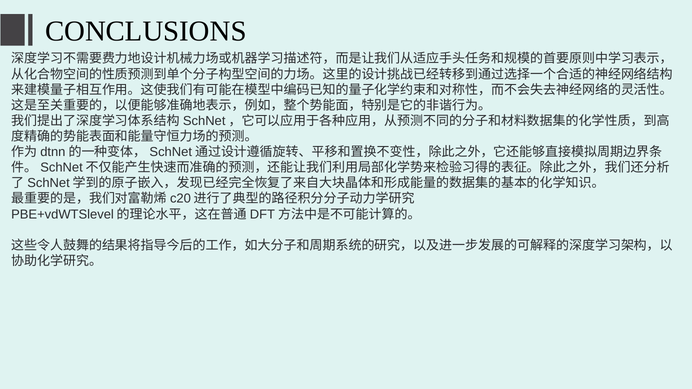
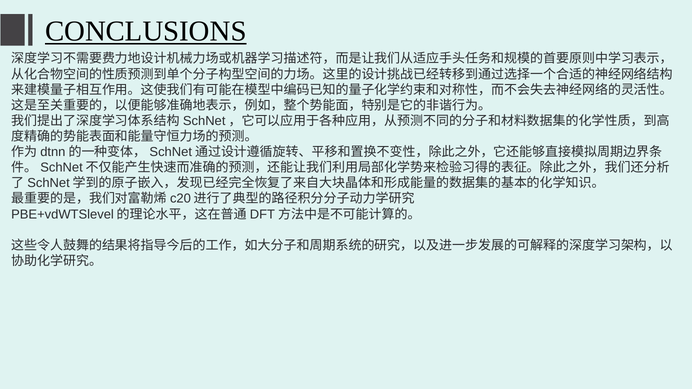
CONCLUSIONS underline: none -> present (146, 31)
